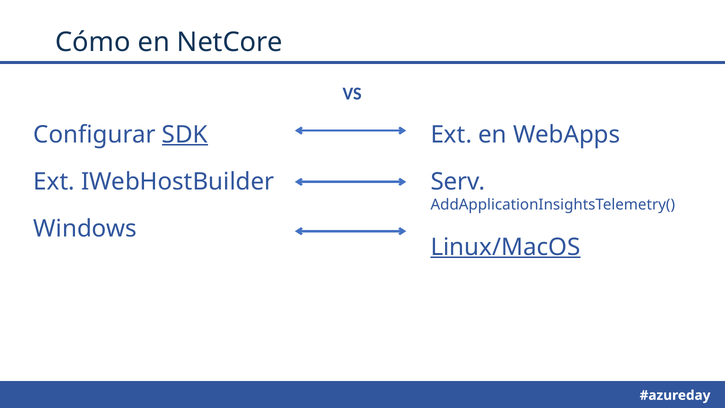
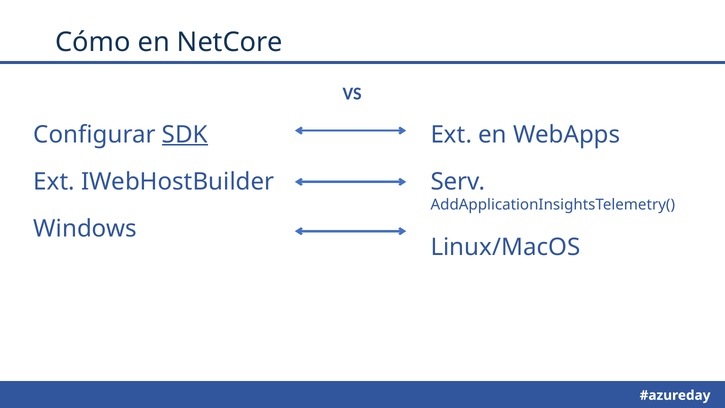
Linux/MacOS underline: present -> none (505, 247)
